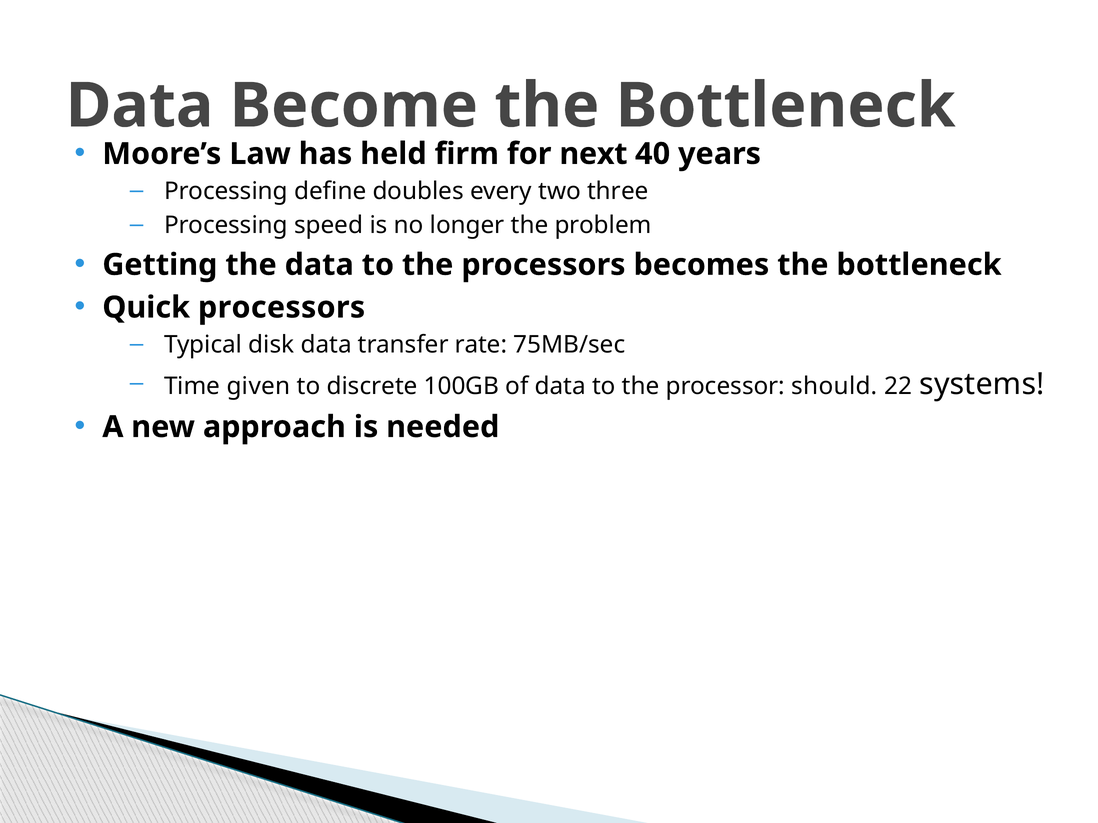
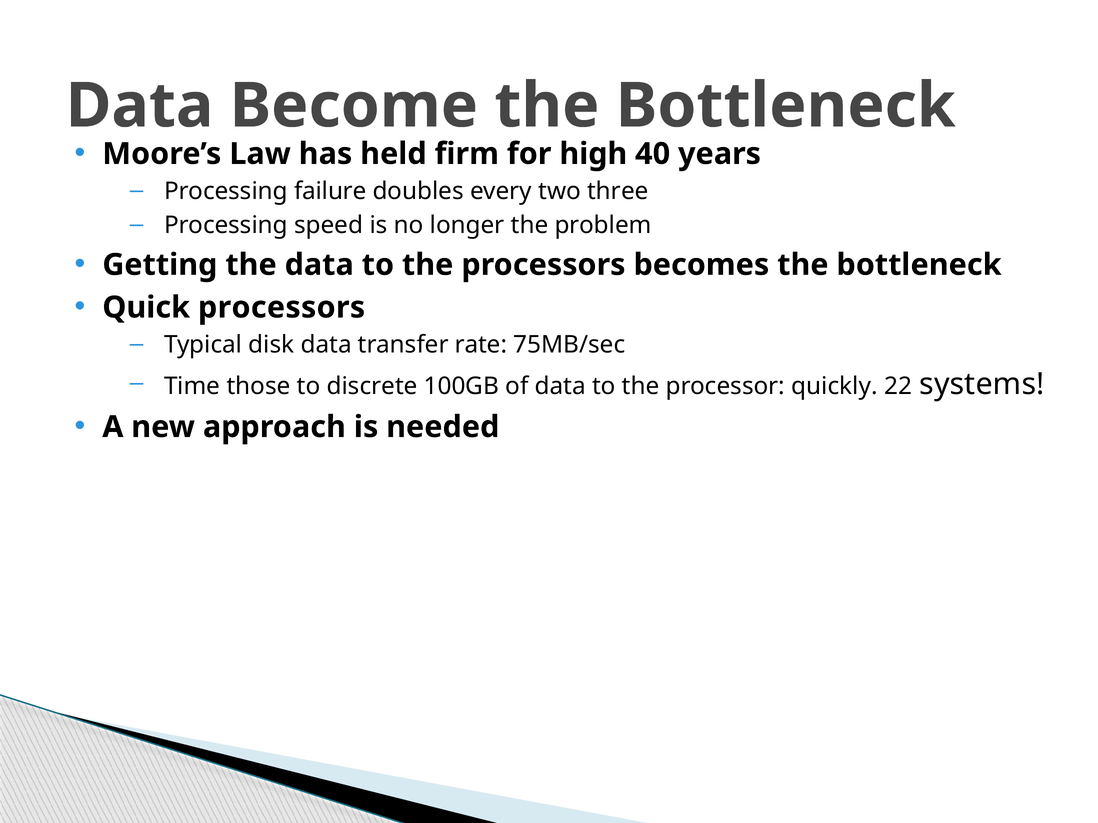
next: next -> high (593, 154)
define: define -> failure (330, 191)
given: given -> those (259, 387)
should: should -> quickly (835, 387)
